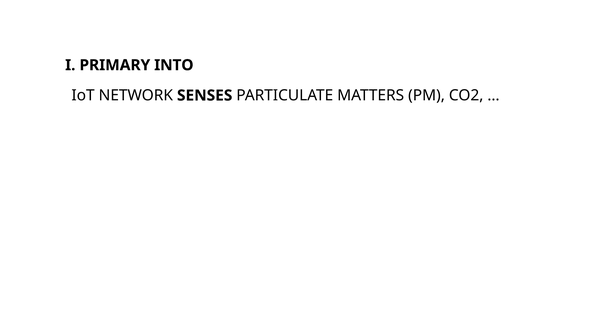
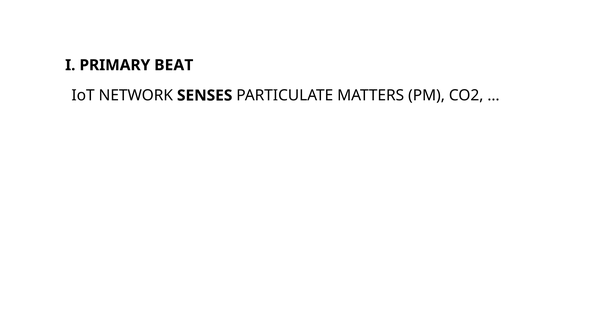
INTO: INTO -> BEAT (174, 65)
